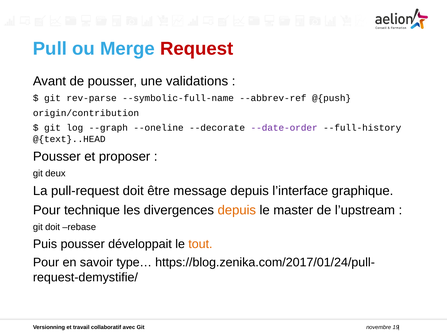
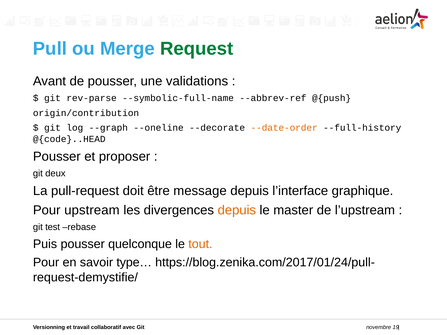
Request colour: red -> green (197, 49)
--date-order colour: purple -> orange (284, 128)
@{text}..HEAD: @{text}..HEAD -> @{code}..HEAD (69, 139)
technique: technique -> upstream (92, 210)
git doit: doit -> test (53, 227)
développait: développait -> quelconque (140, 244)
